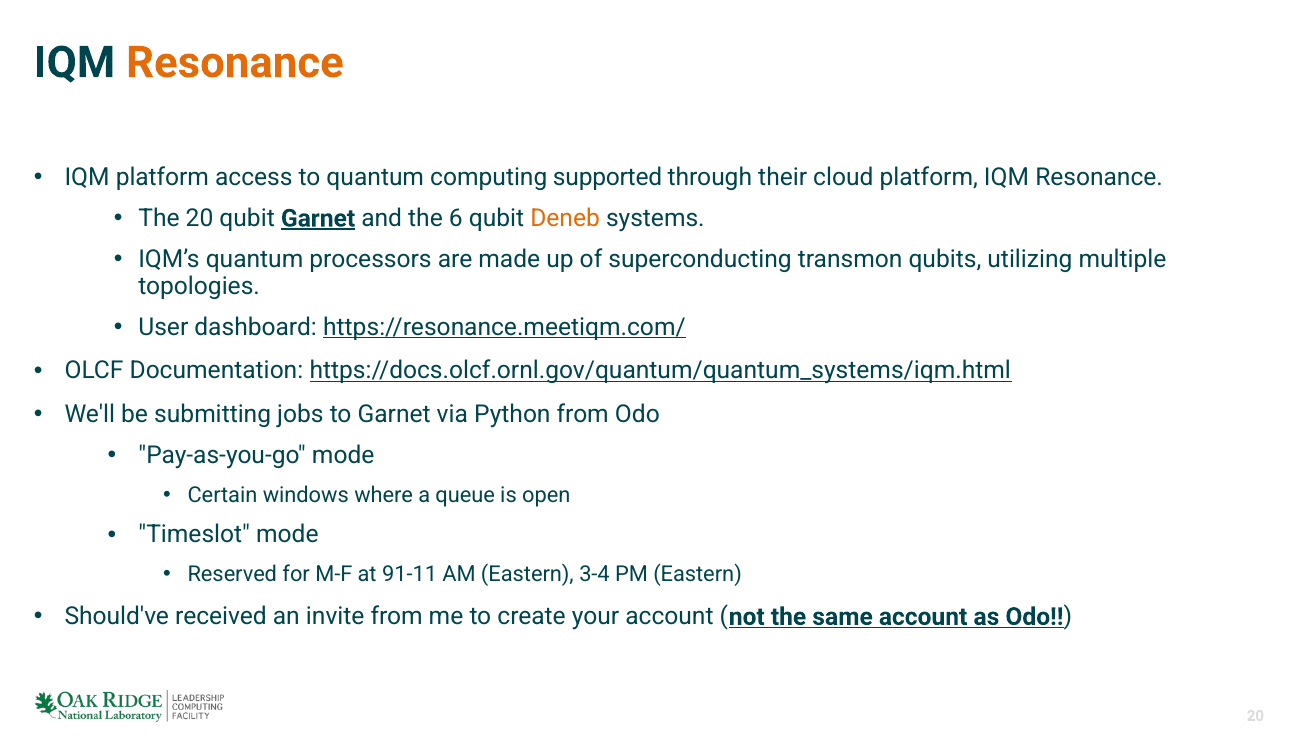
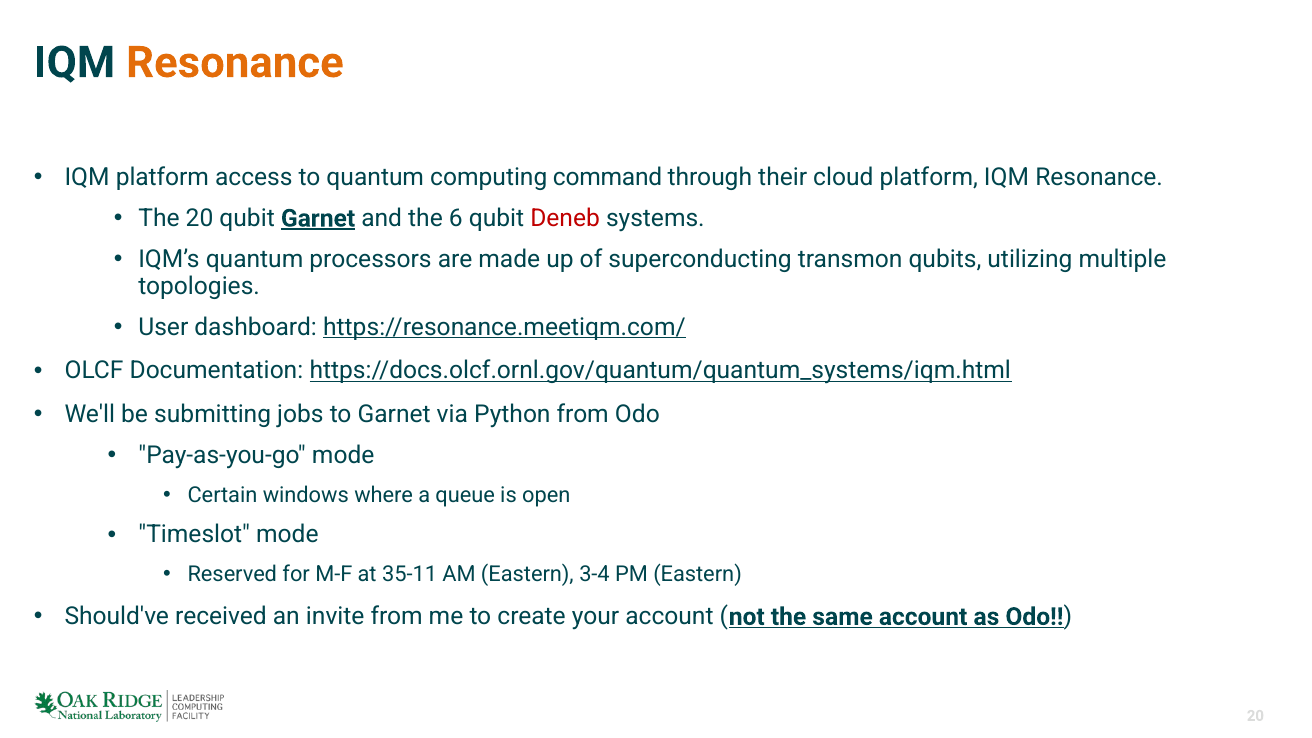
supported: supported -> command (608, 177)
Deneb colour: orange -> red (565, 218)
91-11: 91-11 -> 35-11 (410, 574)
